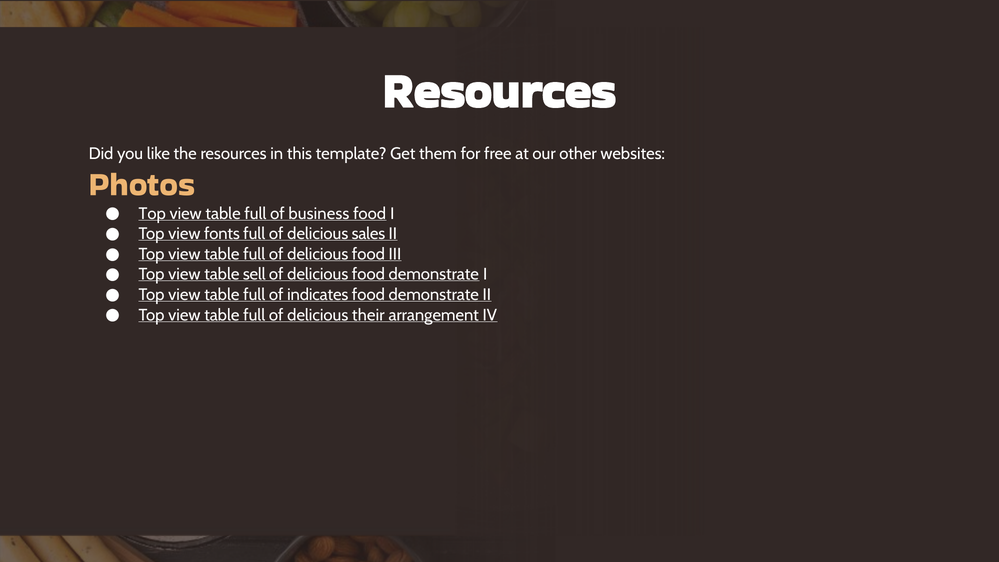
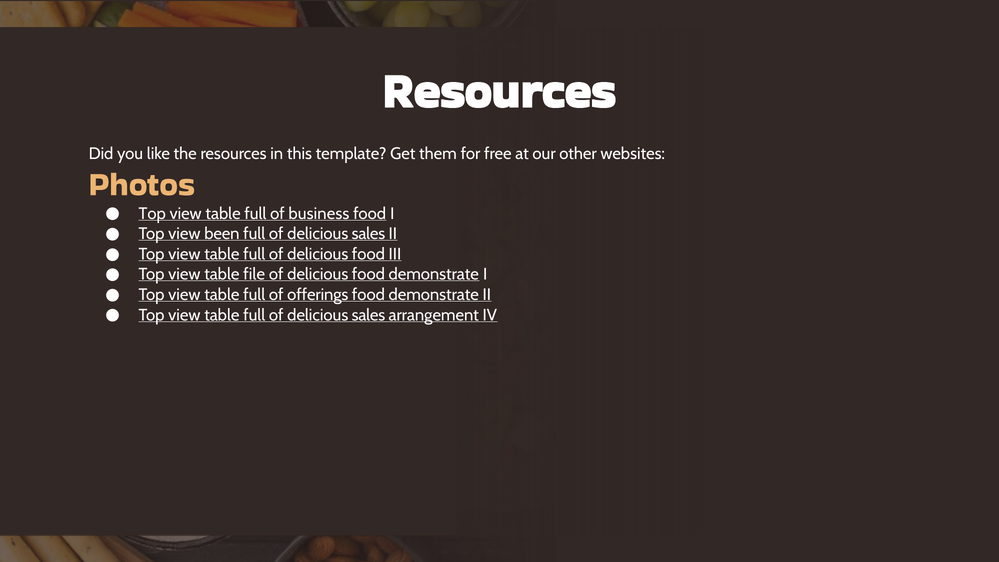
fonts: fonts -> been (222, 234)
sell: sell -> file (254, 274)
indicates: indicates -> offerings (318, 295)
their: their -> sales (368, 315)
